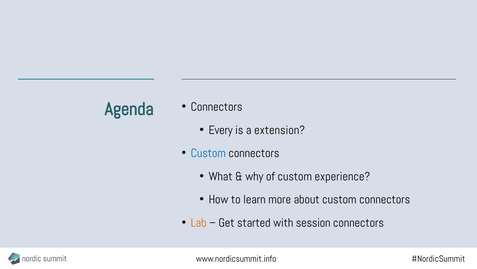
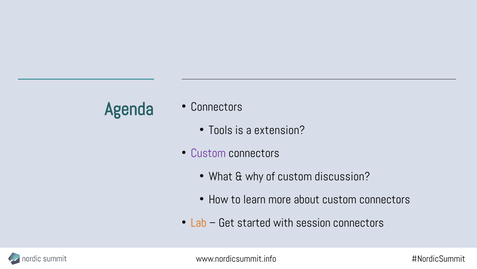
Every: Every -> Tools (221, 130)
Custom colour: blue -> purple (208, 153)
experience: experience -> discussion (342, 176)
